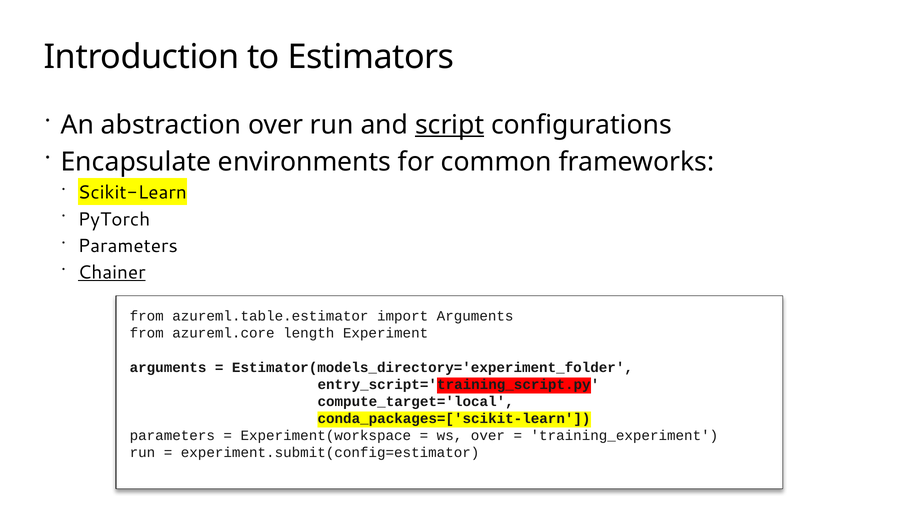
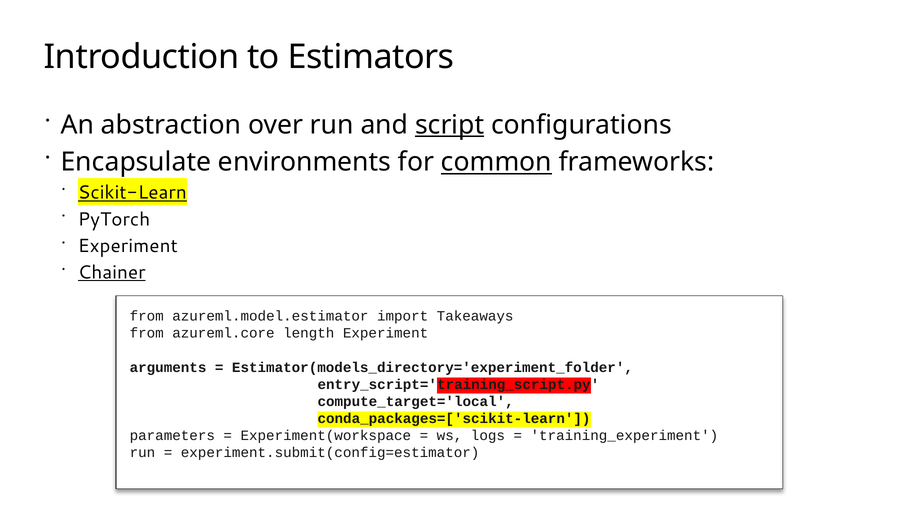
common underline: none -> present (496, 162)
Scikit-Learn underline: none -> present (132, 193)
Parameters: Parameters -> Experiment (128, 246)
azureml.table.estimator: azureml.table.estimator -> azureml.model.estimator (270, 316)
import Arguments: Arguments -> Takeaways (475, 316)
ws over: over -> logs (488, 436)
